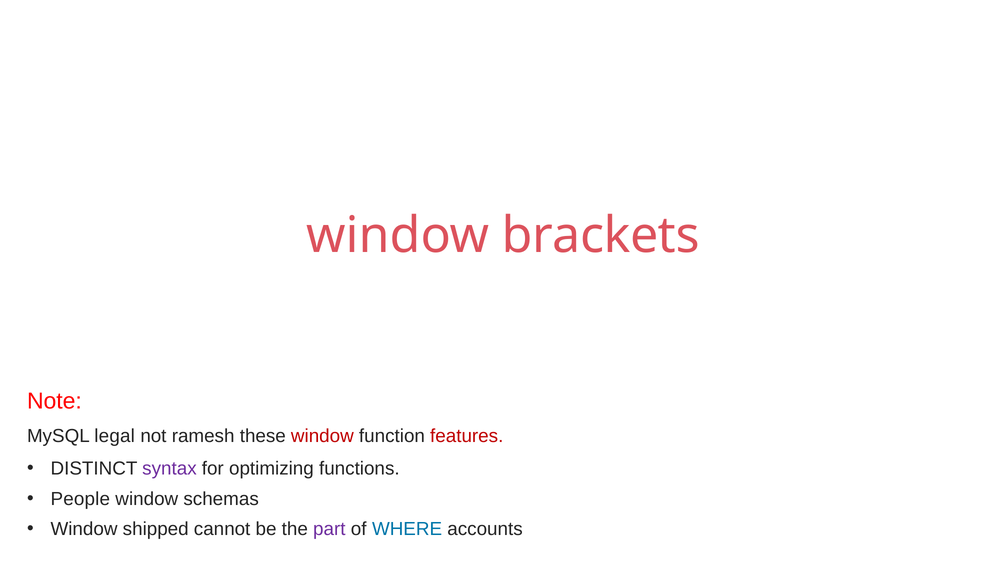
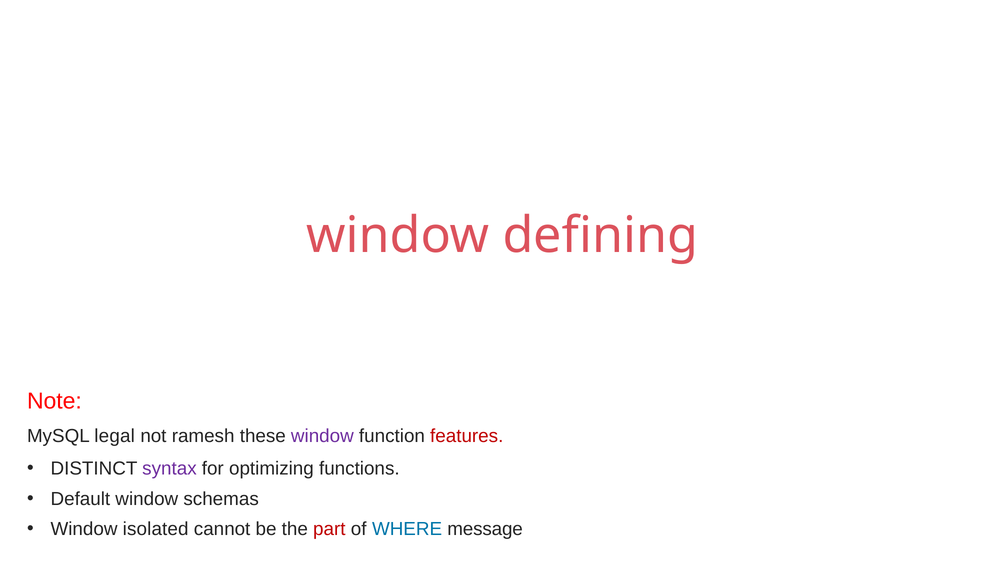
brackets: brackets -> defining (600, 236)
window colour: red -> purple (322, 435)
People: People -> Default (80, 498)
shipped: shipped -> isolated (156, 528)
part colour: purple -> red (329, 528)
accounts: accounts -> message (485, 528)
